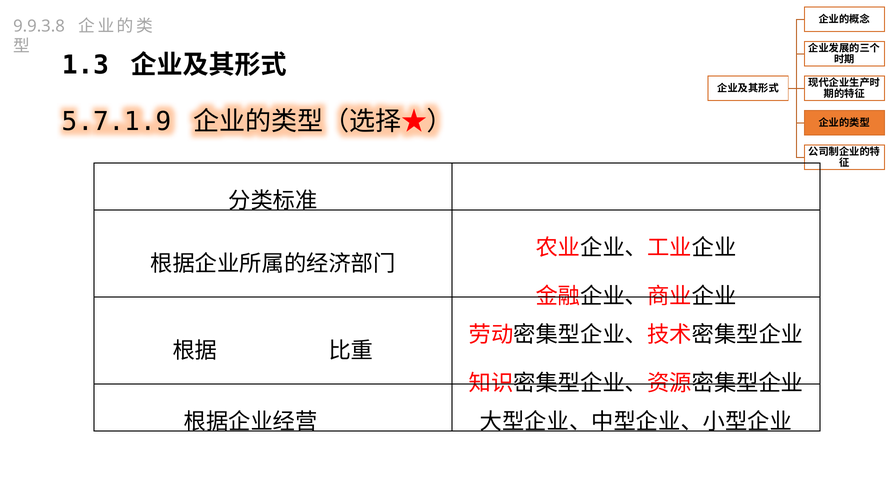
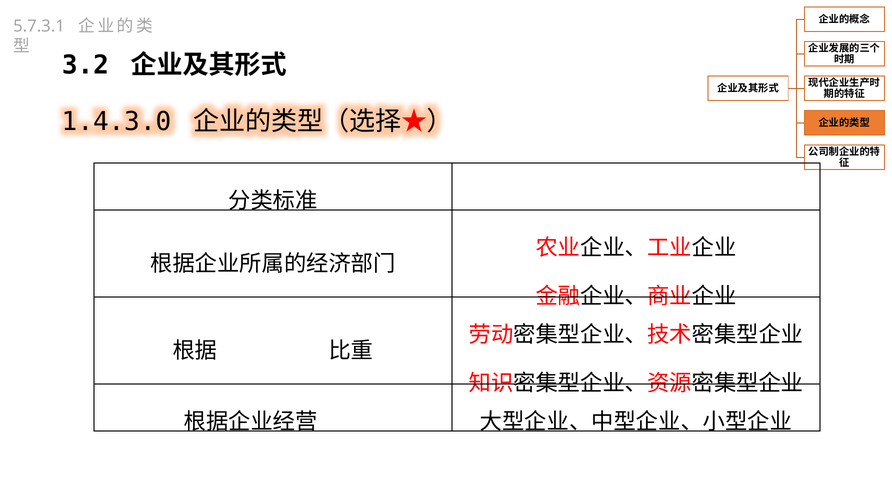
9.9.3.8: 9.9.3.8 -> 5.7.3.1 (39, 26)
1.3: 1.3 -> 3.2 (85, 65)
5.7.1.9: 5.7.1.9 -> 1.4.3.0 (117, 121)
